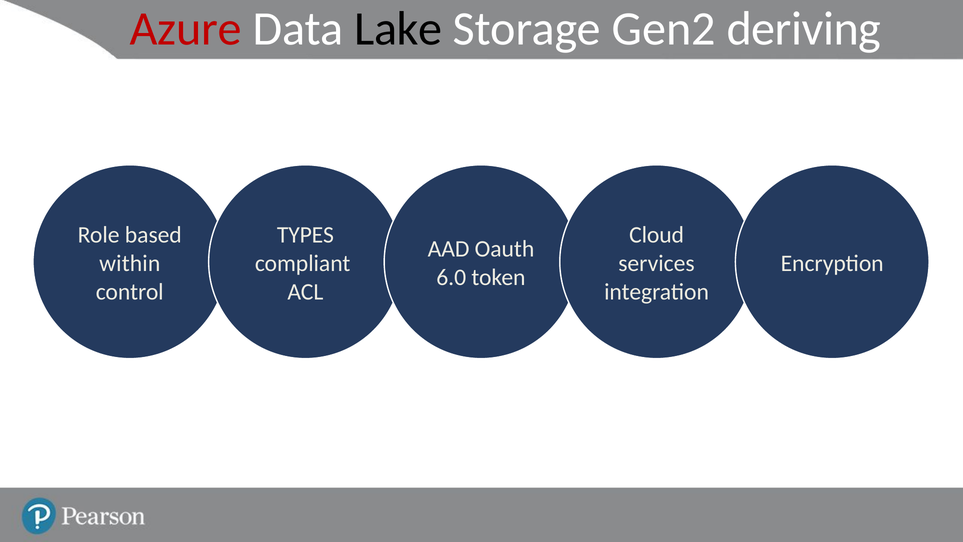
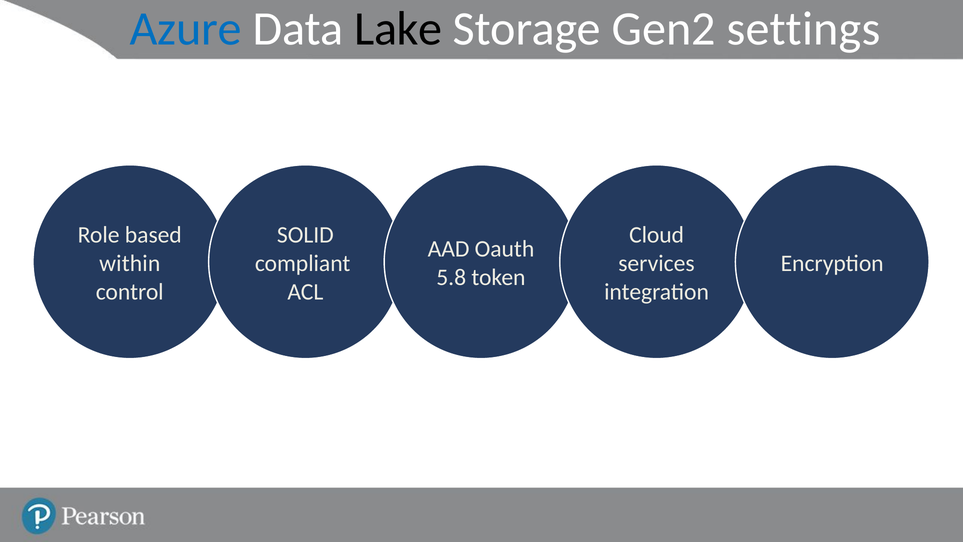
Azure colour: red -> blue (186, 29)
deriving: deriving -> settings (804, 29)
TYPES: TYPES -> SOLID (305, 235)
6.0: 6.0 -> 5.8 (451, 277)
